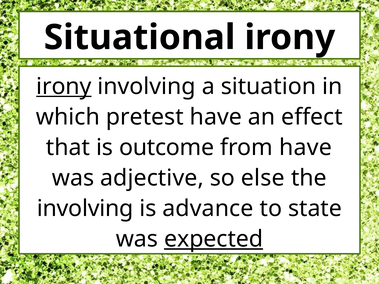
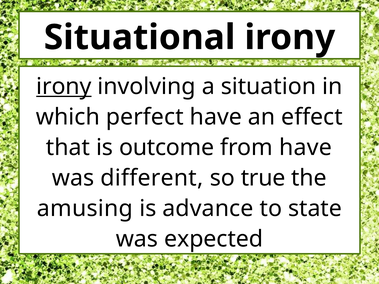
pretest: pretest -> perfect (145, 117)
adjective: adjective -> different (152, 178)
else: else -> true (263, 178)
involving: involving -> amusing (85, 209)
expected underline: present -> none (214, 239)
